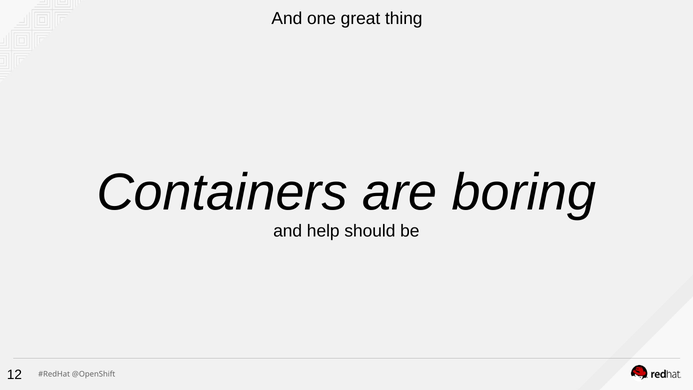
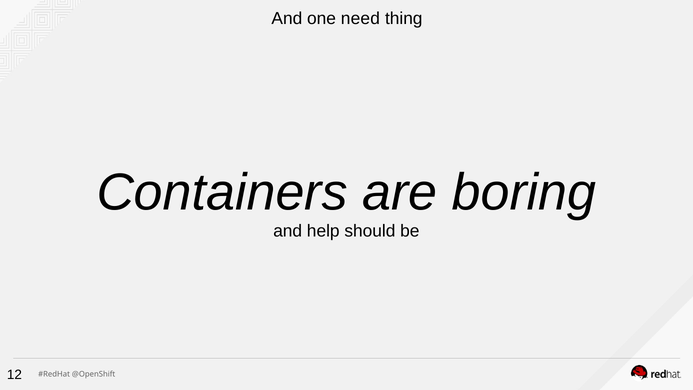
great: great -> need (360, 18)
